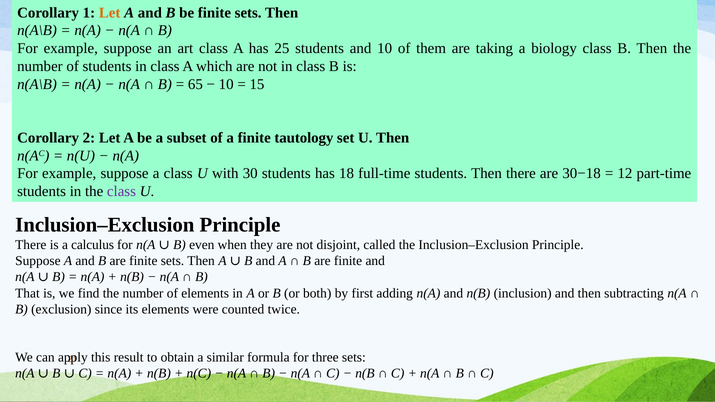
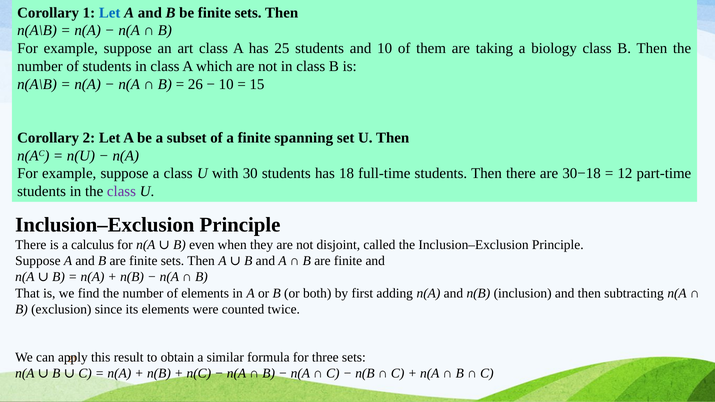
Let colour: orange -> blue (110, 13)
65: 65 -> 26 (195, 84)
tautology: tautology -> spanning (304, 138)
